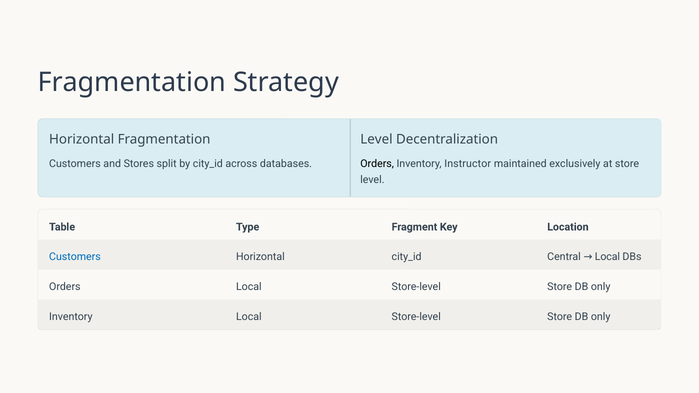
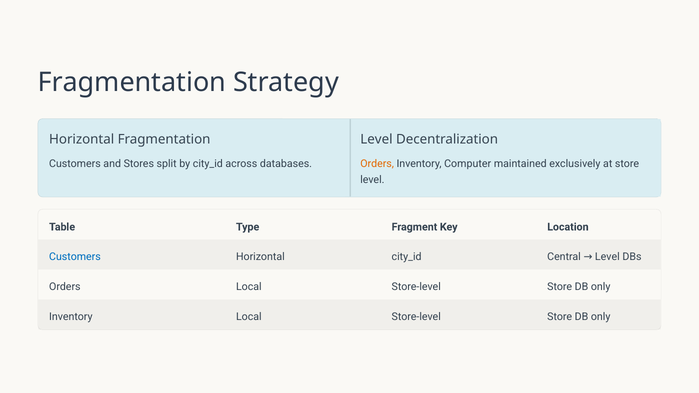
Orders colour: black -> orange (377, 164)
Instructor: Instructor -> Computer (468, 164)
Central Local: Local -> Level (607, 257)
